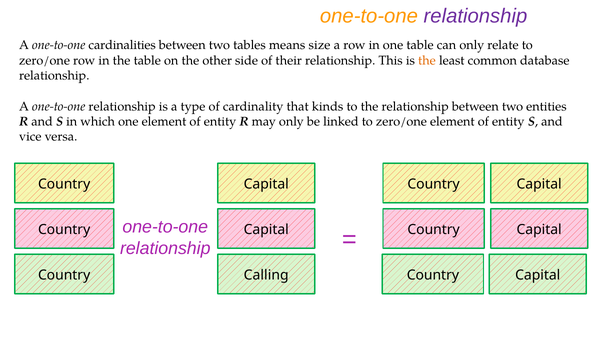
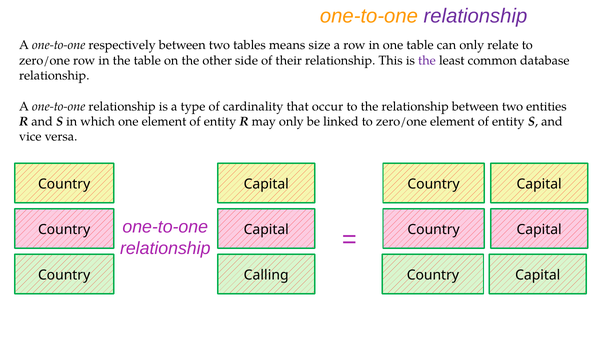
cardinalities: cardinalities -> respectively (122, 45)
the colour: orange -> purple (427, 60)
kinds: kinds -> occur (328, 106)
